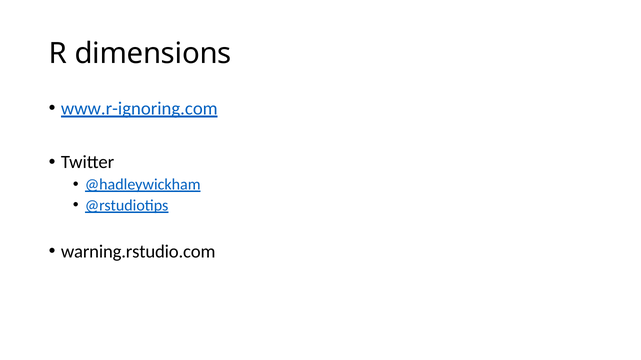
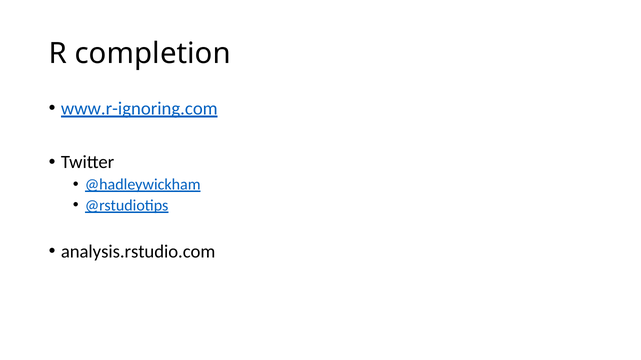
dimensions: dimensions -> completion (153, 54)
warning.rstudio.com: warning.rstudio.com -> analysis.rstudio.com (138, 252)
